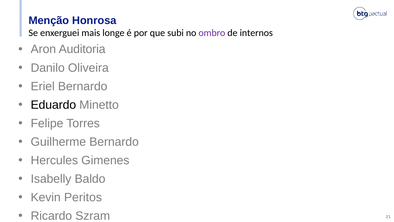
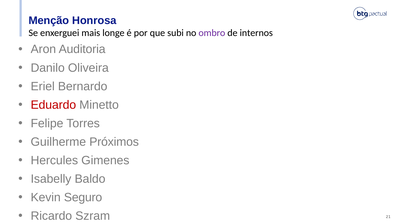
Eduardo colour: black -> red (53, 105)
Guilherme Bernardo: Bernardo -> Próximos (114, 142)
Peritos: Peritos -> Seguro (83, 197)
